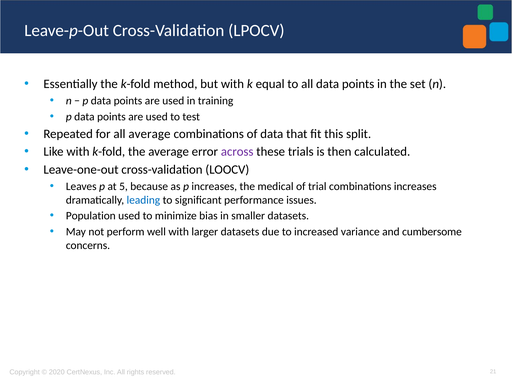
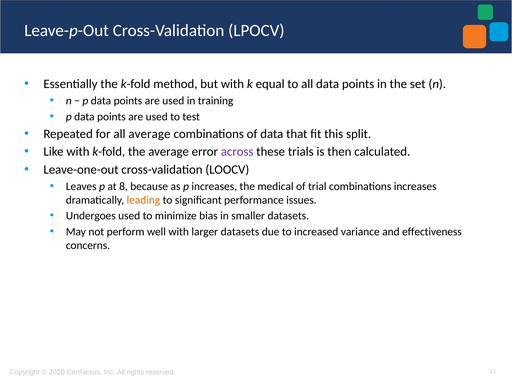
5: 5 -> 8 (123, 186)
leading colour: blue -> orange (143, 200)
Population: Population -> Undergoes (91, 216)
cumbersome: cumbersome -> effectiveness (432, 232)
